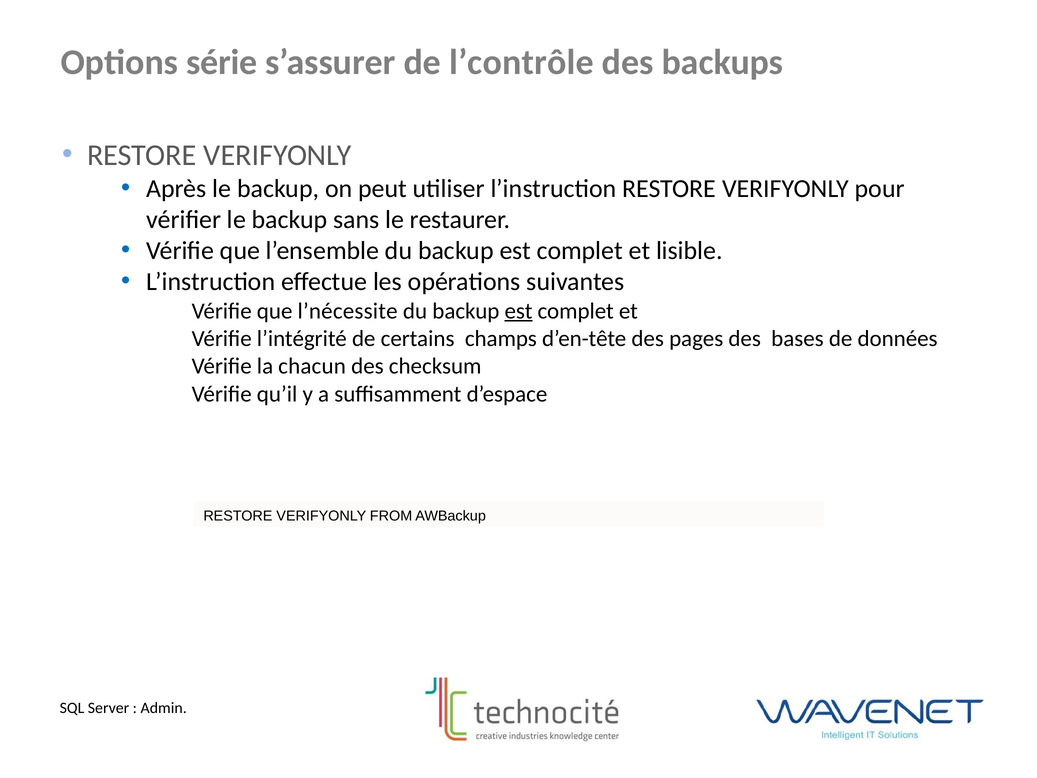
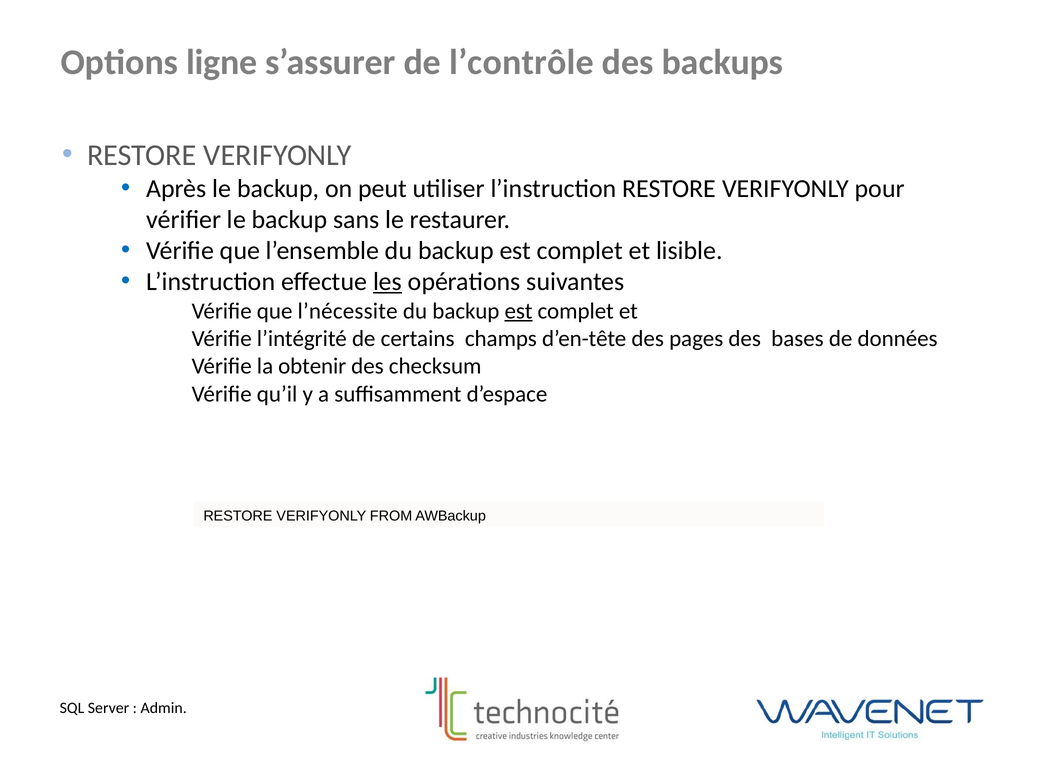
série: série -> ligne (222, 63)
les underline: none -> present (387, 282)
chacun: chacun -> obtenir (312, 366)
